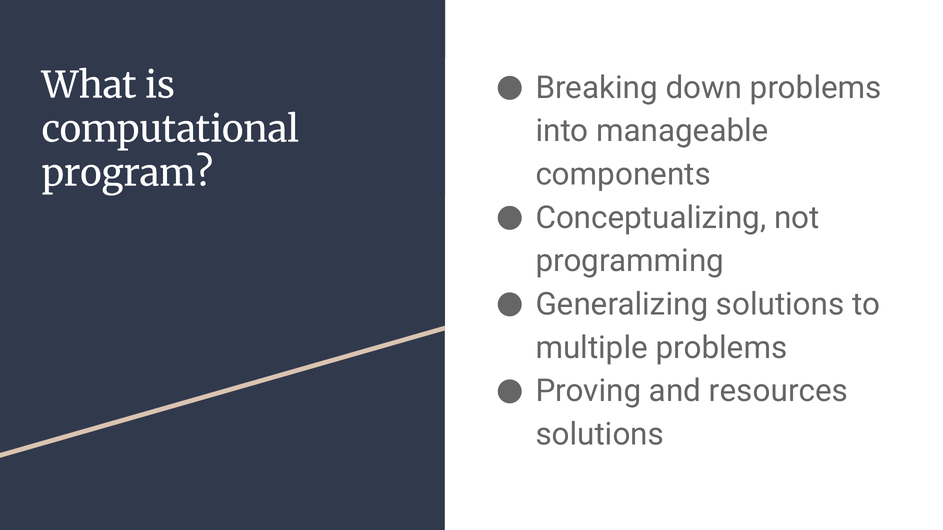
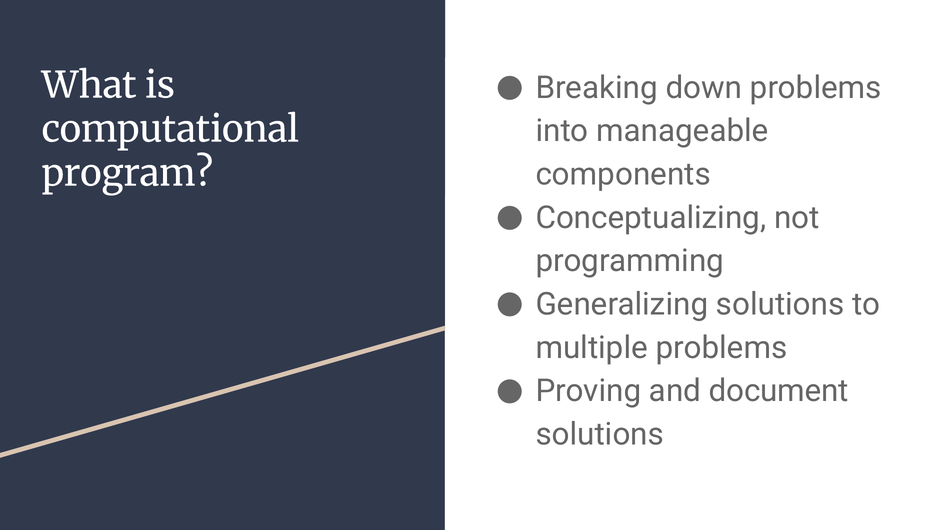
resources: resources -> document (779, 391)
